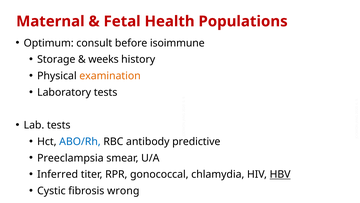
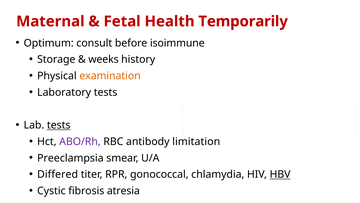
Populations: Populations -> Temporarily (243, 21)
tests underline: none -> present (59, 125)
ABO/Rh colour: blue -> purple (80, 141)
predictive: predictive -> limitation (196, 141)
Inferred: Inferred -> Differed (58, 174)
wrong: wrong -> atresia (123, 190)
